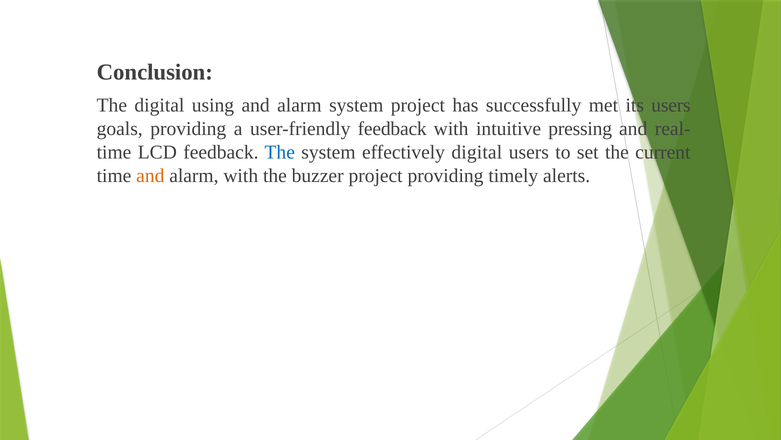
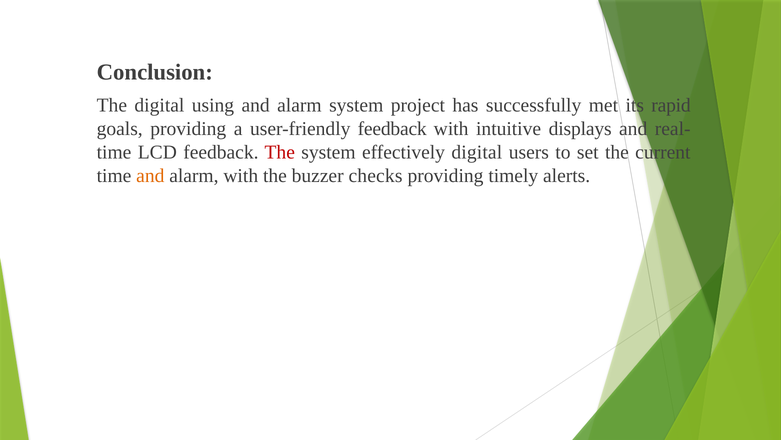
its users: users -> rapid (671, 105)
pressing: pressing -> displays (580, 129)
The colour: blue -> red (280, 152)
buzzer project: project -> checks (376, 176)
